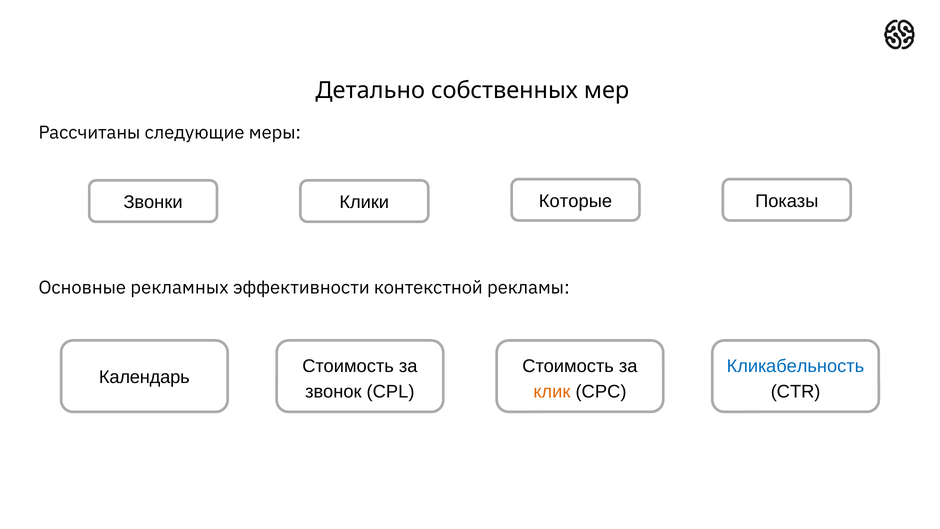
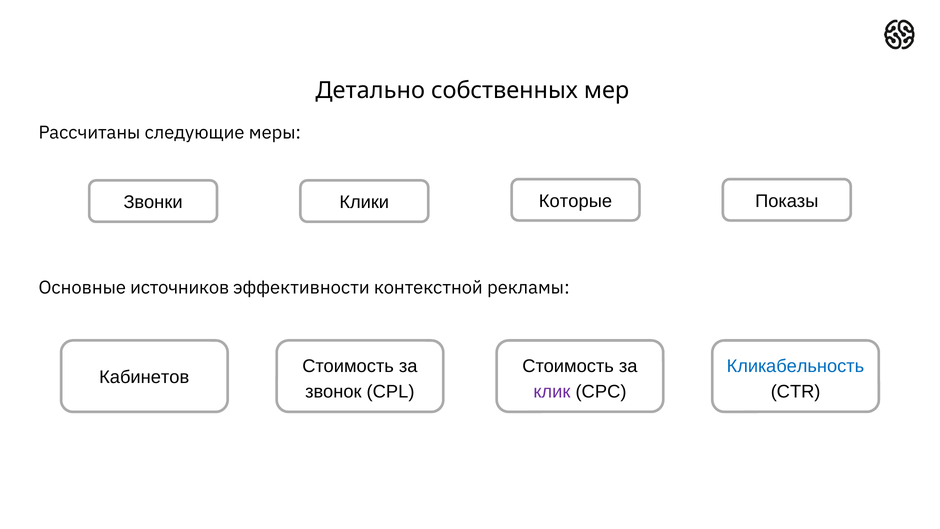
рекламных: рекламных -> источников (180, 287)
Календарь: Календарь -> Кабинетов (144, 377)
клик colour: orange -> purple (552, 391)
